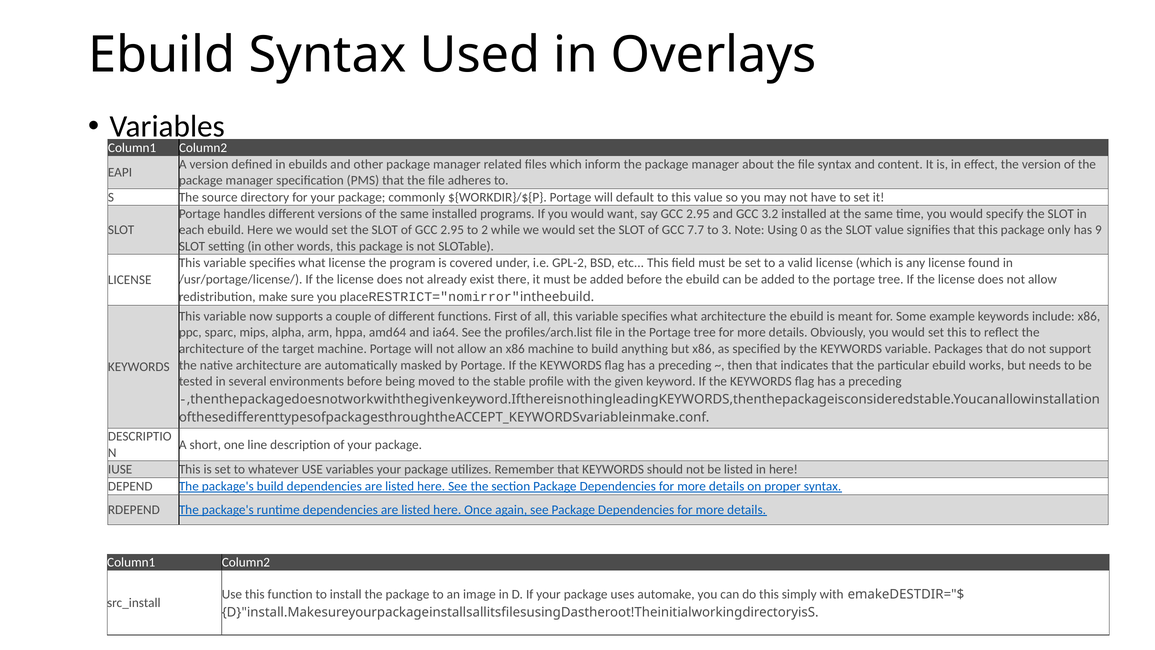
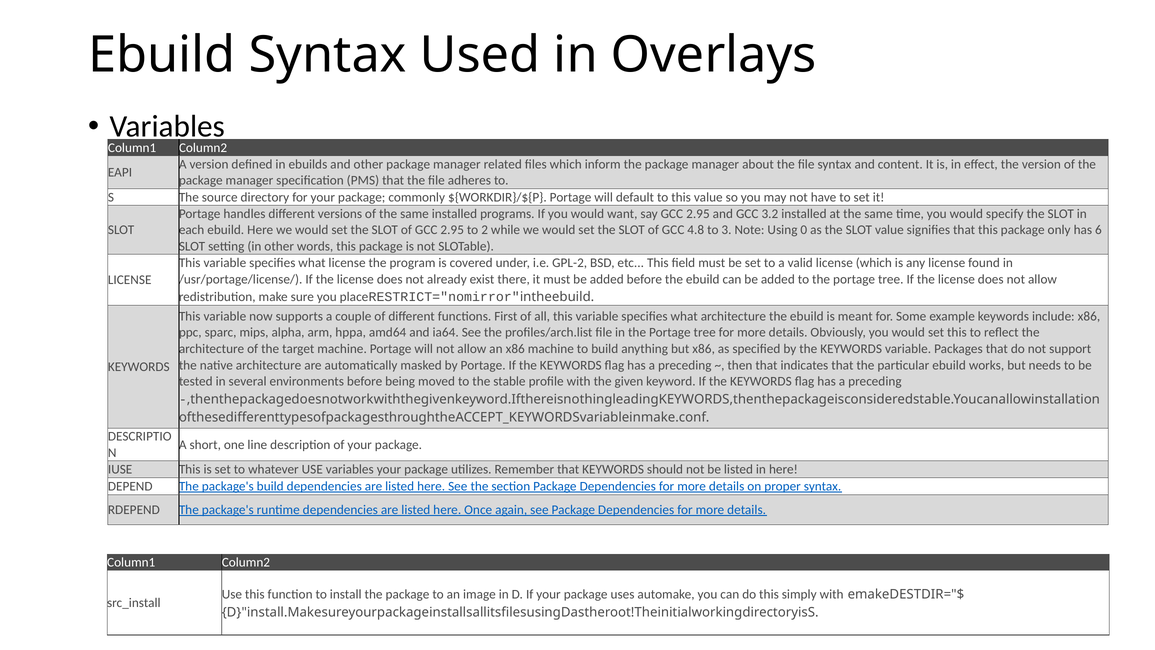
7.7: 7.7 -> 4.8 (696, 230)
9: 9 -> 6 (1098, 230)
